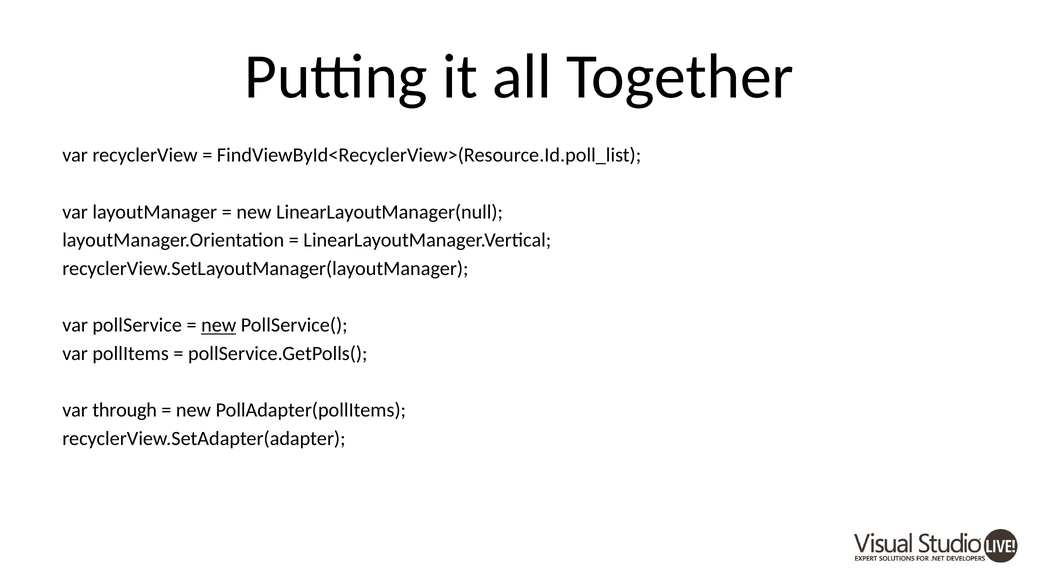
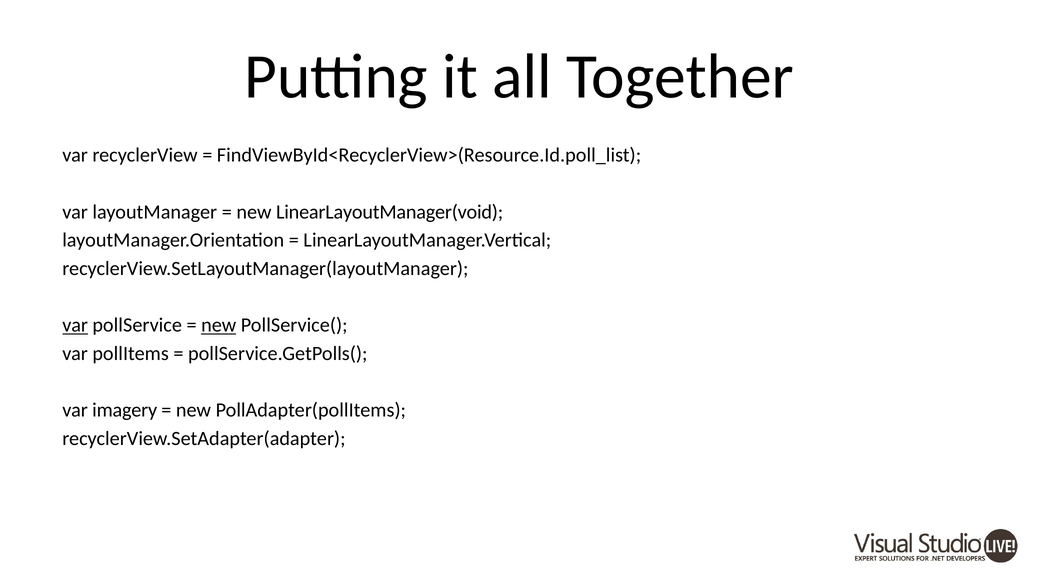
LinearLayoutManager(null: LinearLayoutManager(null -> LinearLayoutManager(void (390, 212)
var underline: none -> present (75, 325)
through: through -> imagery (125, 410)
